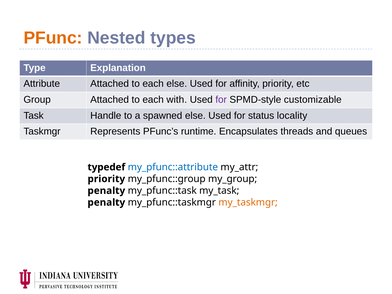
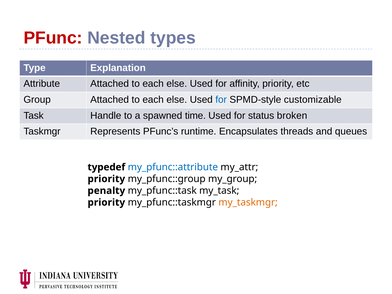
PFunc colour: orange -> red (53, 38)
with: with -> else (177, 100)
for colour: purple -> blue (221, 100)
spawned else: else -> time (195, 116)
locality: locality -> broken (292, 116)
penalty: penalty -> priority (106, 202)
